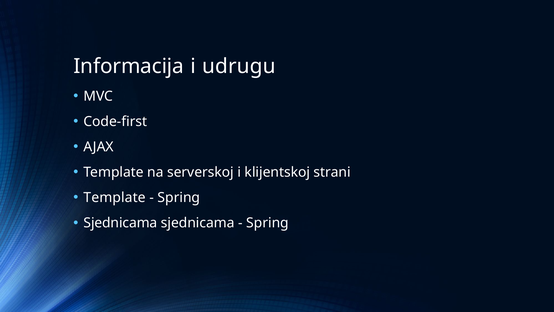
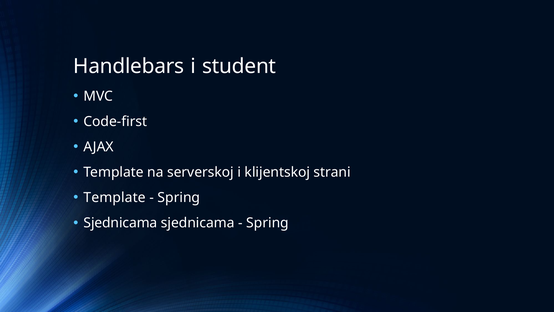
Informacija: Informacija -> Handlebars (129, 66)
udrugu: udrugu -> student (239, 66)
